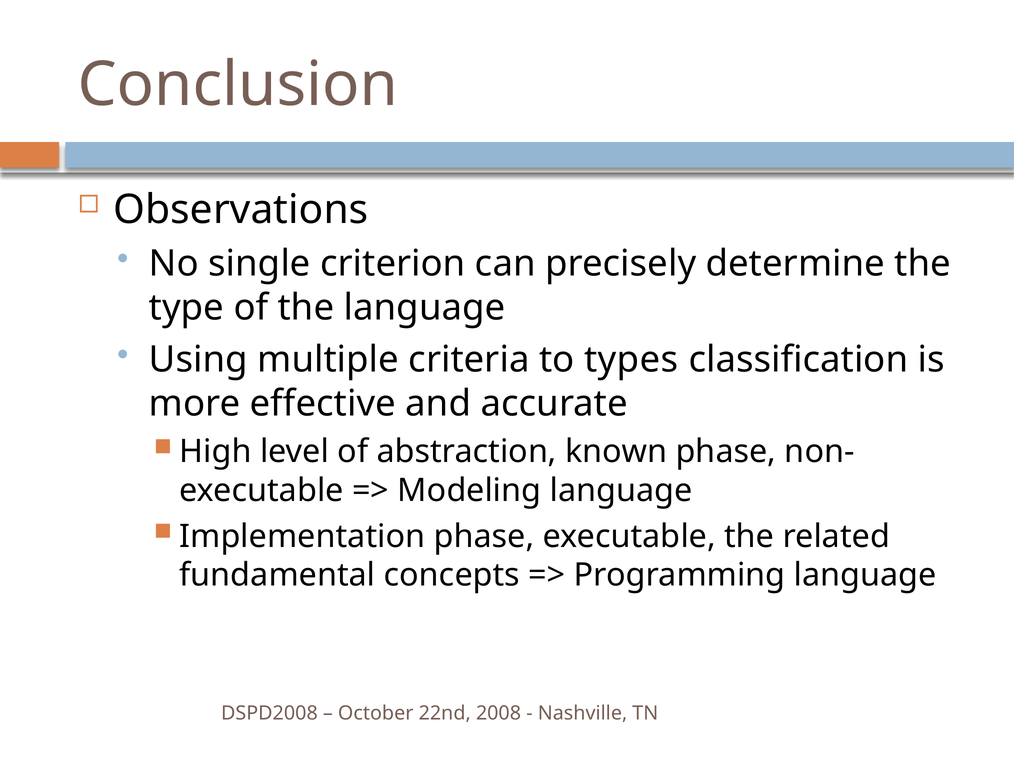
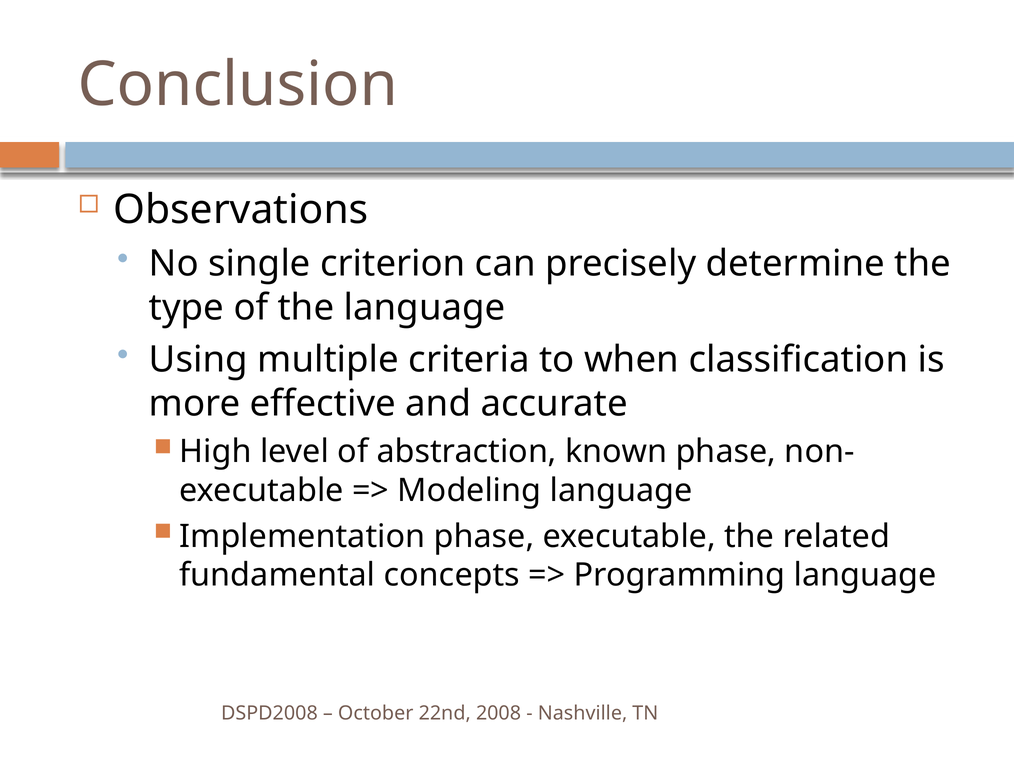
types: types -> when (631, 359)
